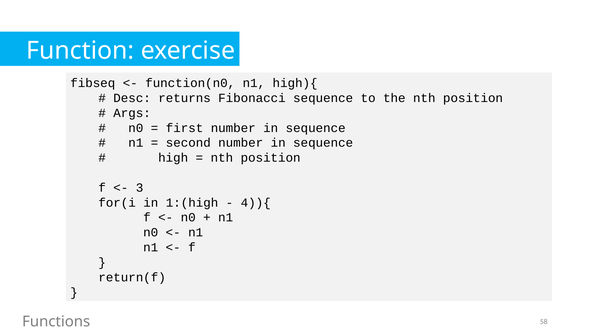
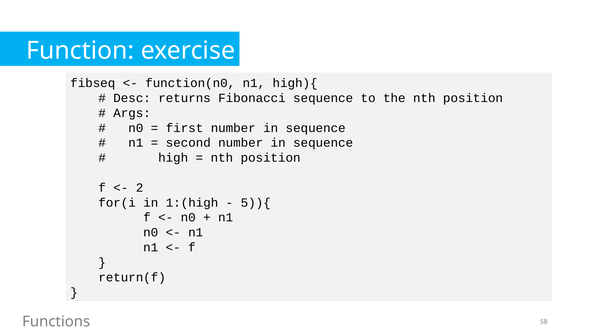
3: 3 -> 2 (140, 188)
4)){: 4)){ -> 5)){ (256, 203)
